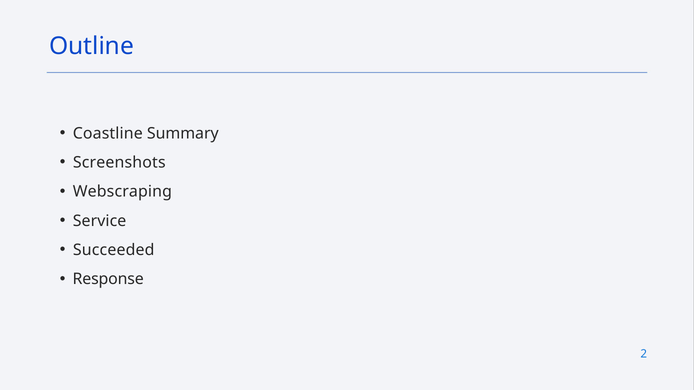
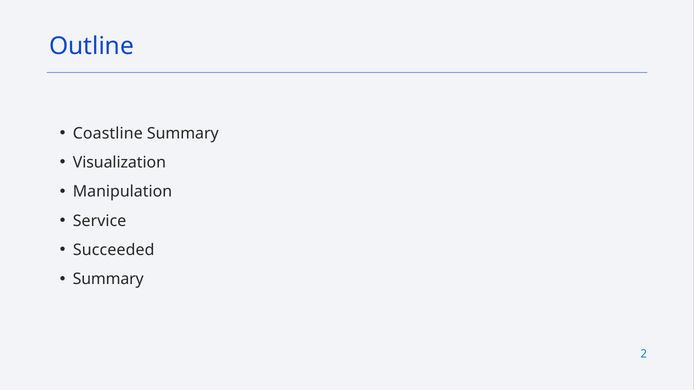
Screenshots: Screenshots -> Visualization (119, 163)
Webscraping: Webscraping -> Manipulation (122, 192)
Response: Response -> Summary (108, 279)
